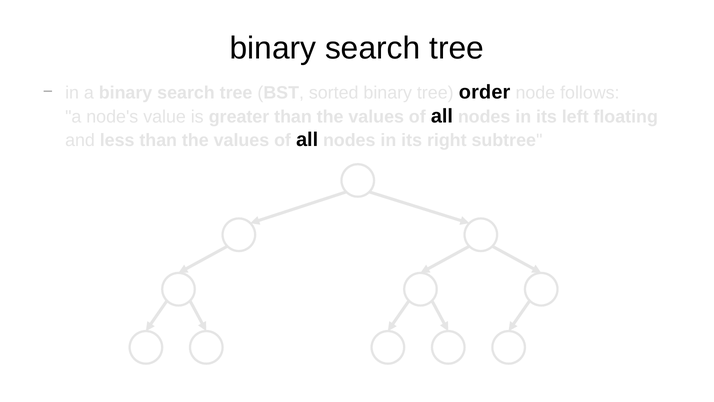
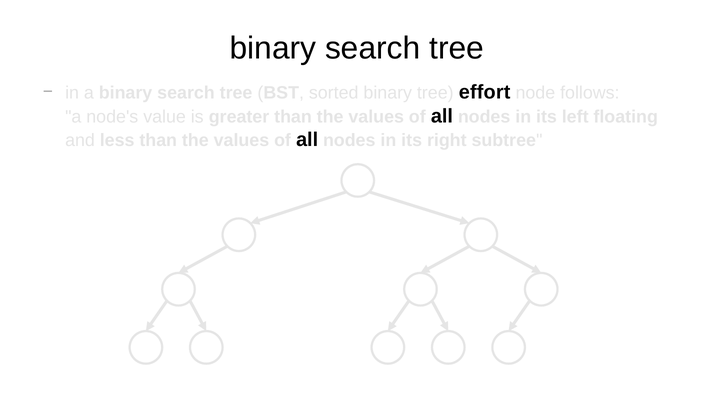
order: order -> effort (485, 92)
